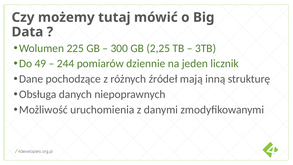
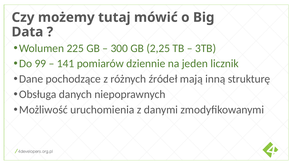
49: 49 -> 99 (40, 64)
244: 244 -> 141 (66, 64)
